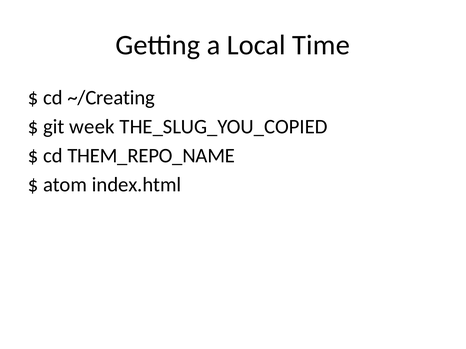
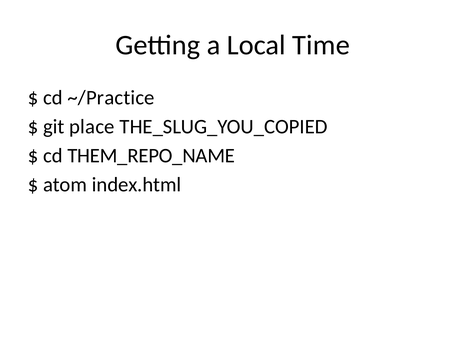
~/Creating: ~/Creating -> ~/Practice (111, 98)
week: week -> place (92, 127)
